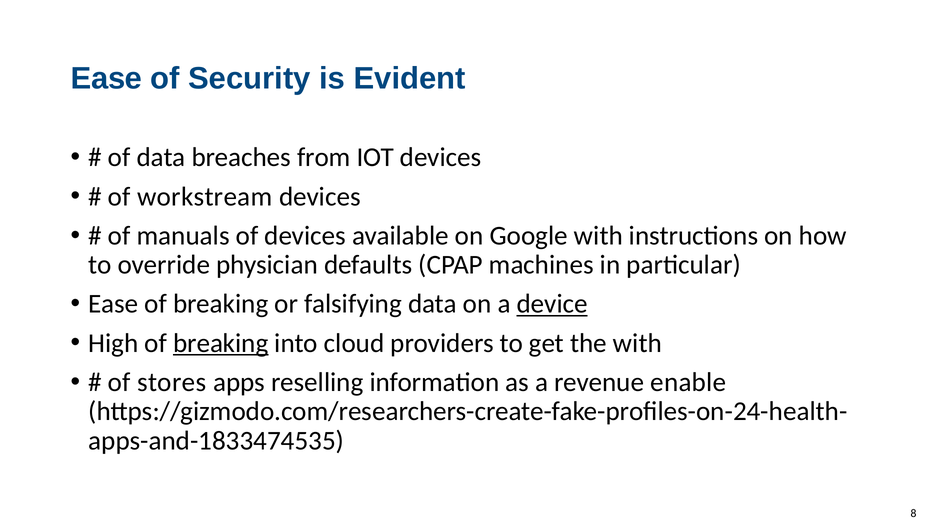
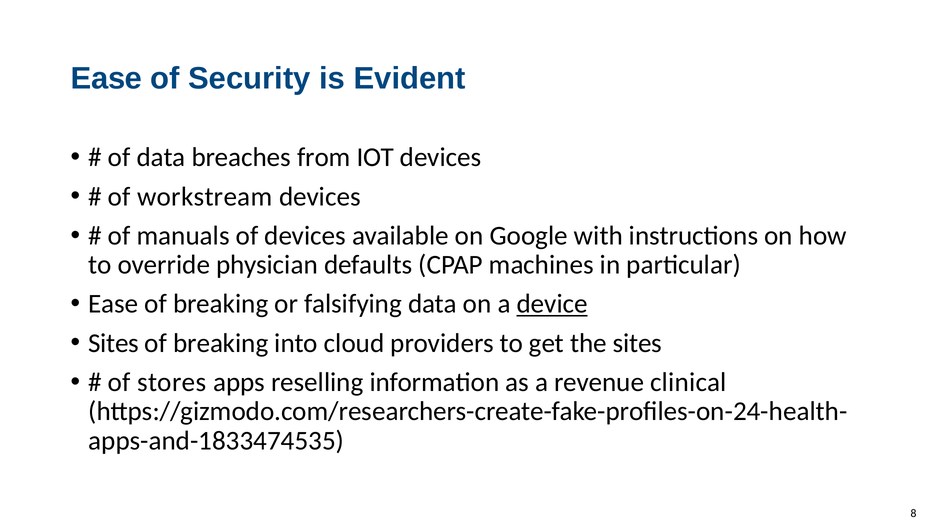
High: High -> Sites (113, 343)
breaking underline: present -> none (221, 343)
the with: with -> sites (638, 343)
enable: enable -> clinical (688, 382)
